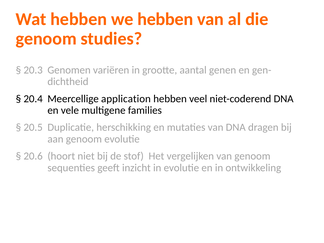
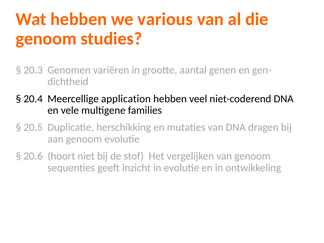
we hebben: hebben -> various (165, 19)
